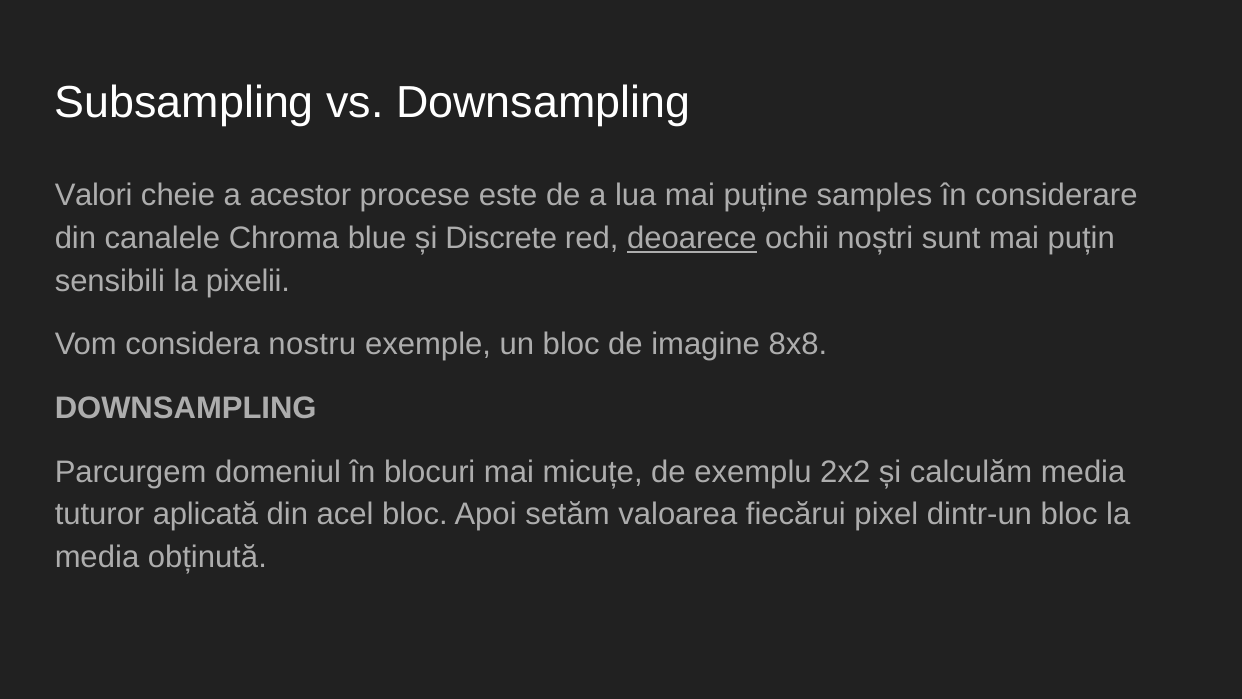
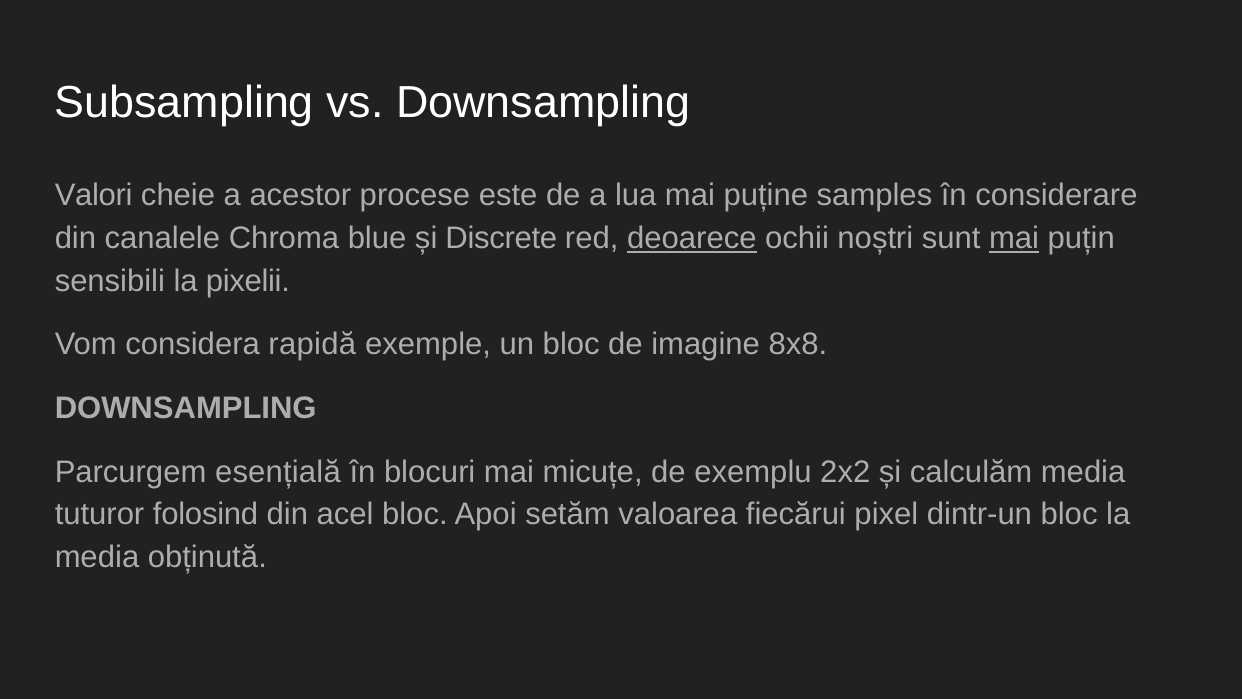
mai underline: none -> present (1014, 238)
nostru: nostru -> rapidă (312, 345)
domeniul: domeniul -> esențială (278, 472)
aplicată: aplicată -> folosind (206, 514)
